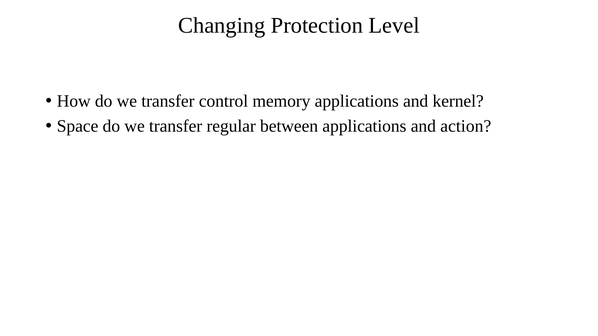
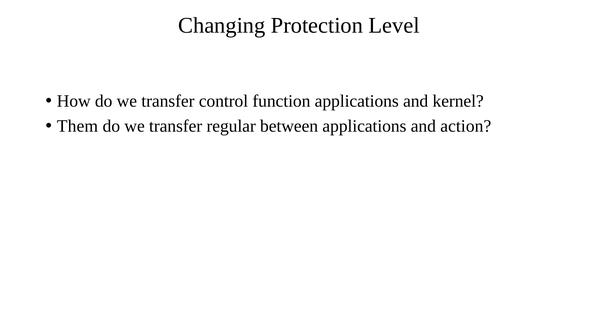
memory: memory -> function (281, 101)
Space: Space -> Them (77, 126)
